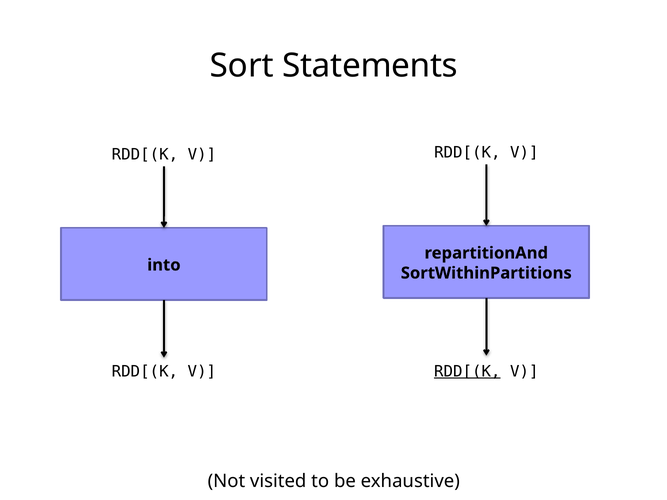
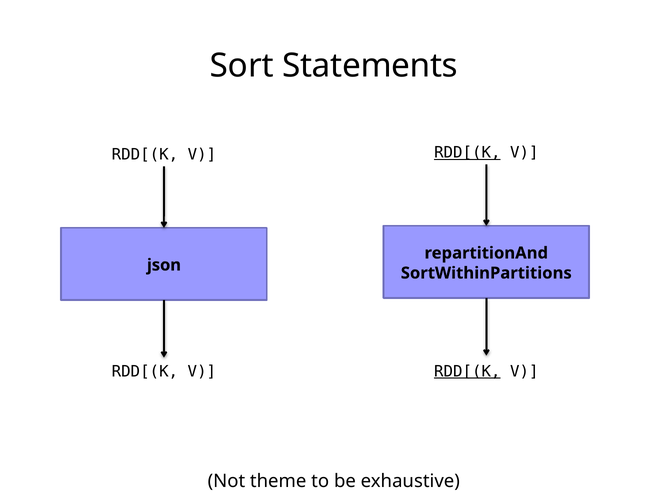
RDD[(K underline: none -> present (467, 153)
into: into -> json (164, 265)
visited: visited -> theme (278, 481)
